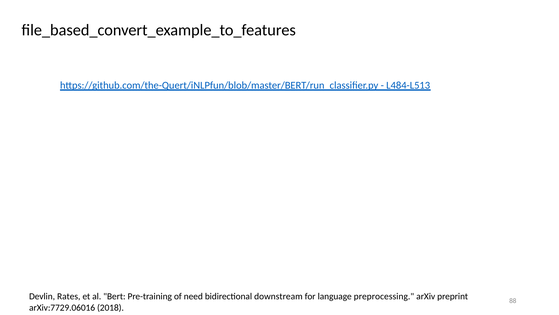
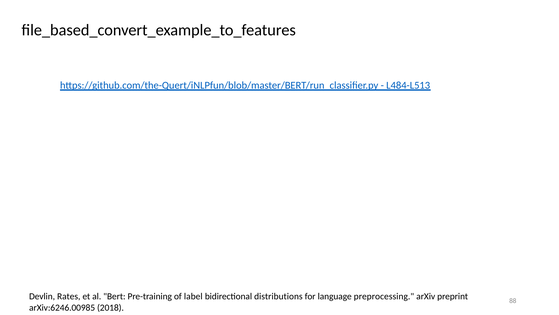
need: need -> label (193, 296)
downstream: downstream -> distributions (278, 296)
arXiv:7729.06016: arXiv:7729.06016 -> arXiv:6246.00985 (62, 307)
